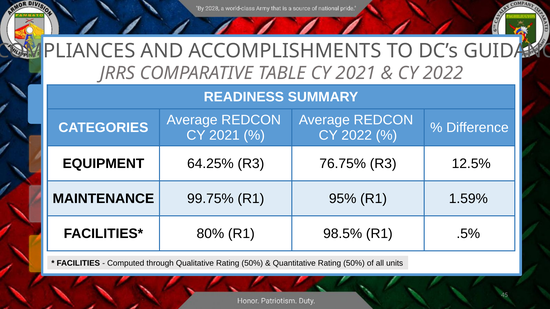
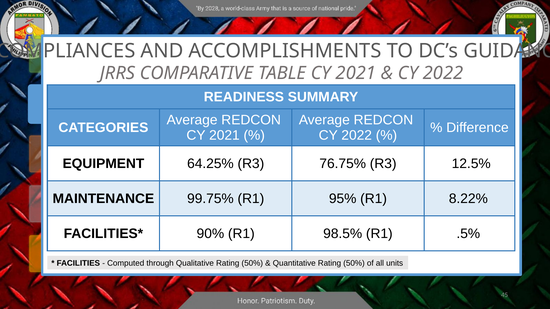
1.59%: 1.59% -> 8.22% (468, 199)
80%: 80% -> 90% (210, 234)
